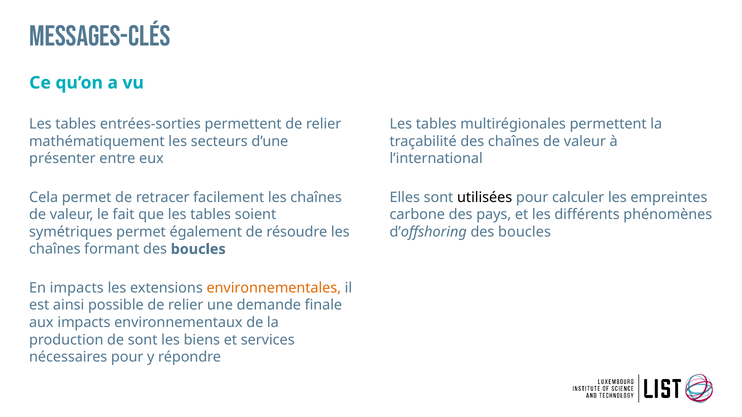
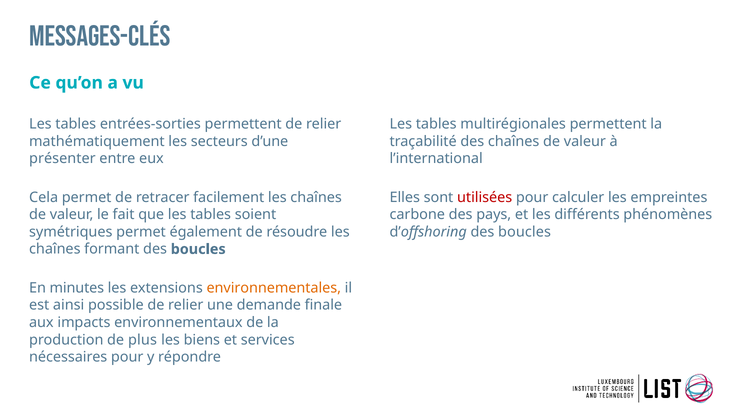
utilisées colour: black -> red (485, 197)
impacts: impacts -> minutes (77, 288)
de sont: sont -> plus (143, 340)
